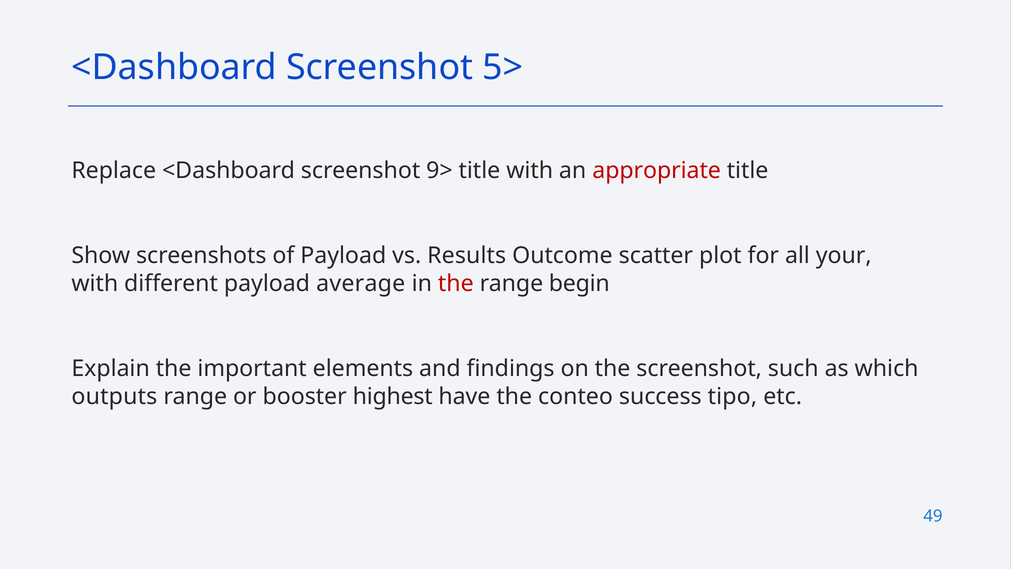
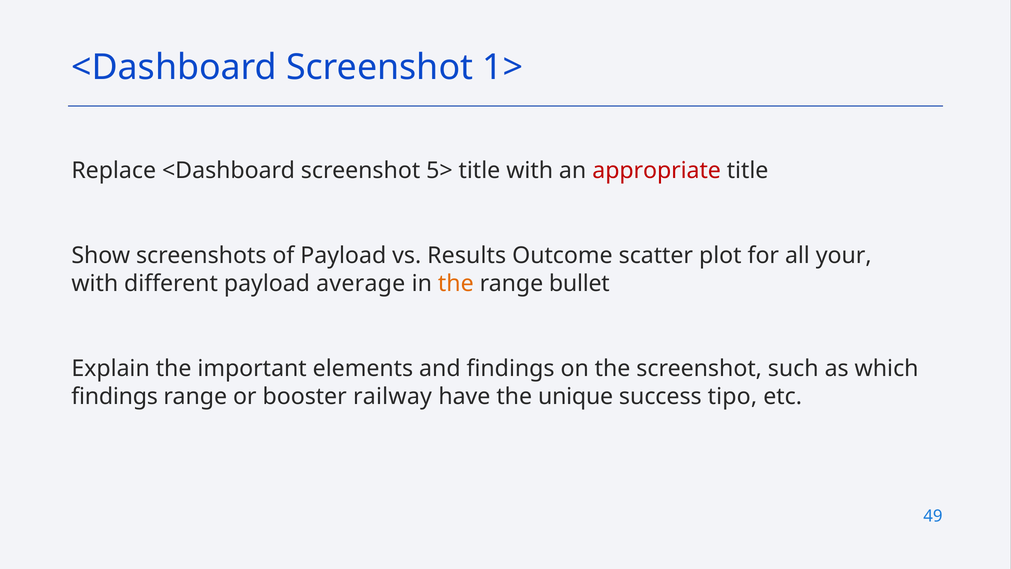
5>: 5> -> 1> (503, 68)
9>: 9> -> 5> (439, 171)
the colour: red -> orange (456, 283)
begin: begin -> bullet (579, 283)
outputs: outputs -> findings (115, 396)
highest: highest -> railway (392, 396)
conteo: conteo -> unique (576, 396)
